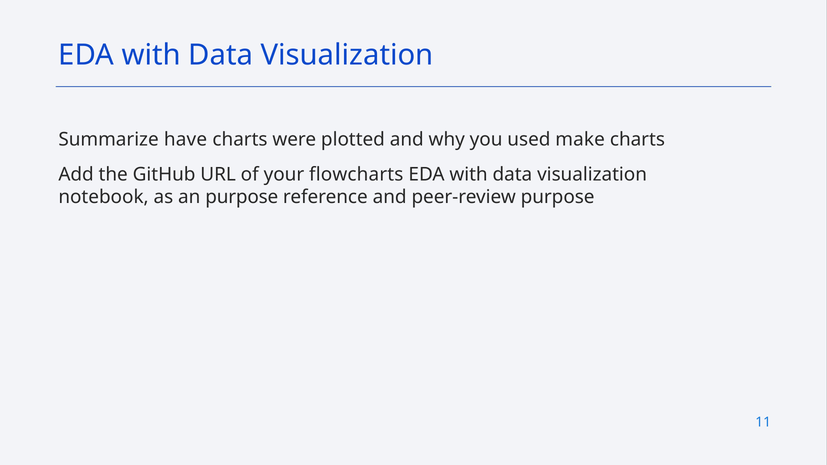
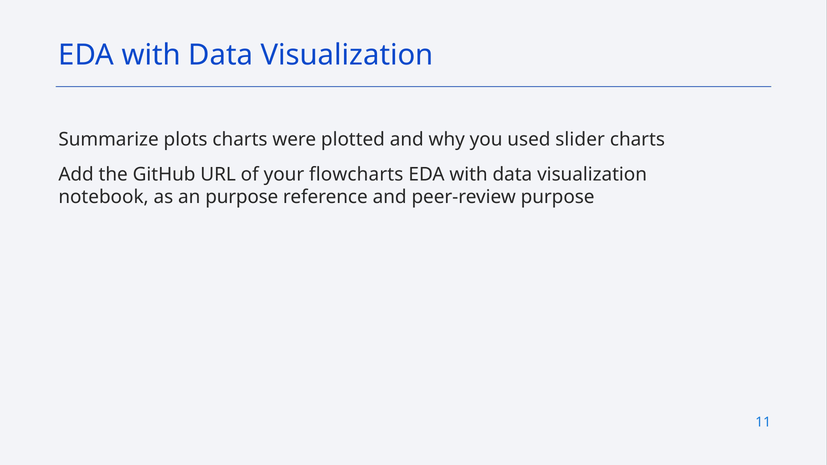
have: have -> plots (186, 140)
make: make -> slider (580, 140)
